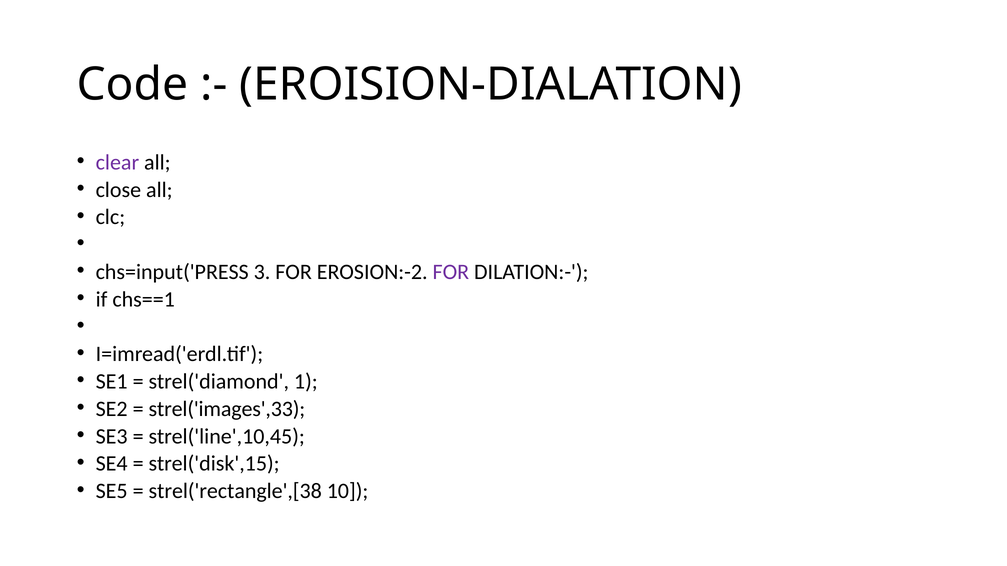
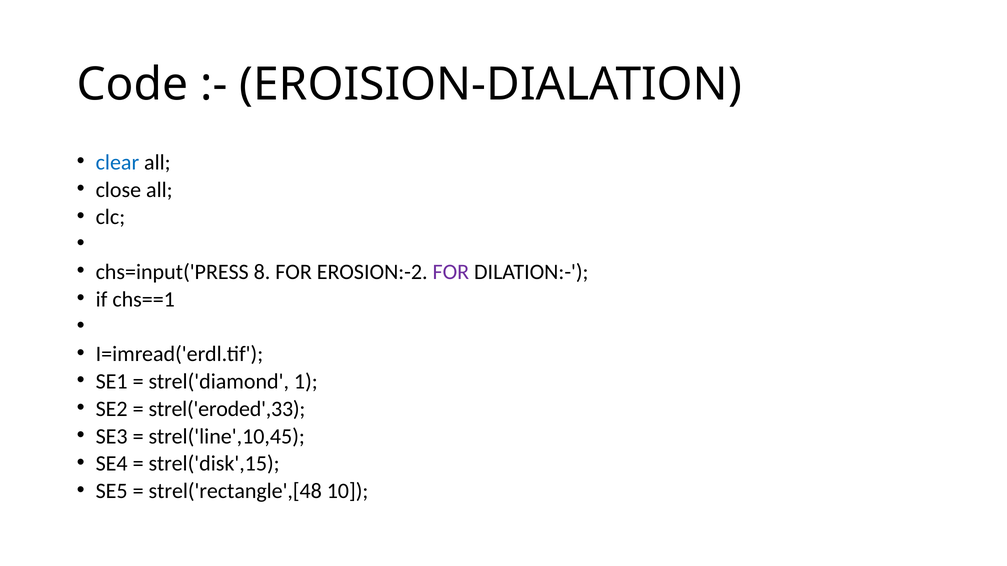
clear colour: purple -> blue (117, 163)
3: 3 -> 8 (262, 272)
strel('images',33: strel('images',33 -> strel('eroded',33 (227, 409)
strel('rectangle',[38: strel('rectangle',[38 -> strel('rectangle',[48 (235, 491)
